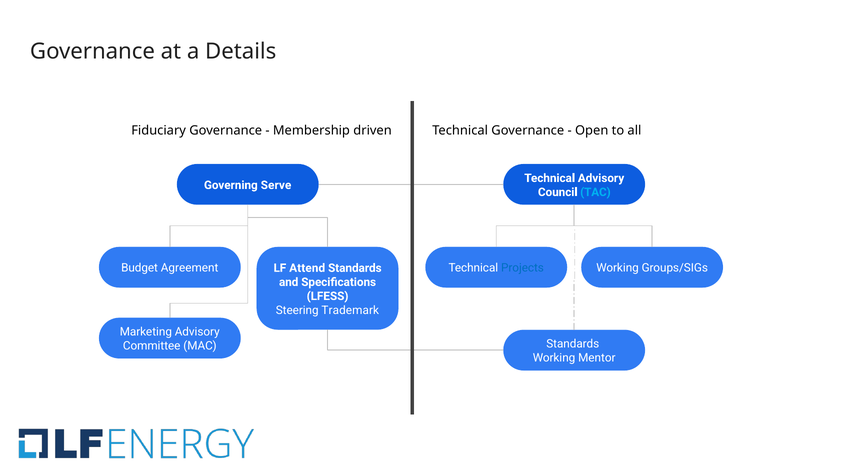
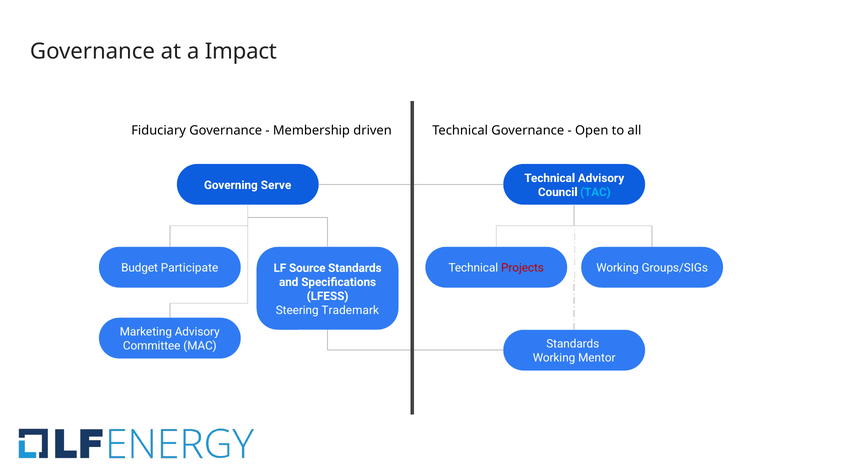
Details: Details -> Impact (241, 52)
Agreement: Agreement -> Participate (190, 268)
Projects colour: blue -> red (522, 268)
Attend: Attend -> Source (307, 268)
